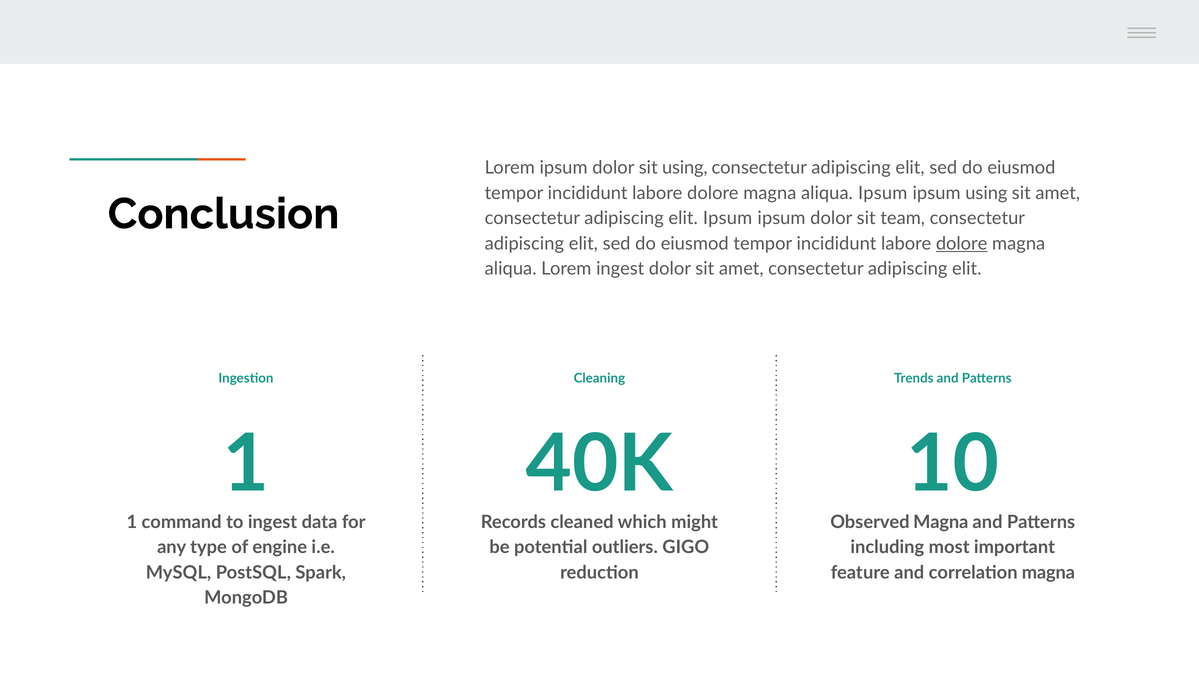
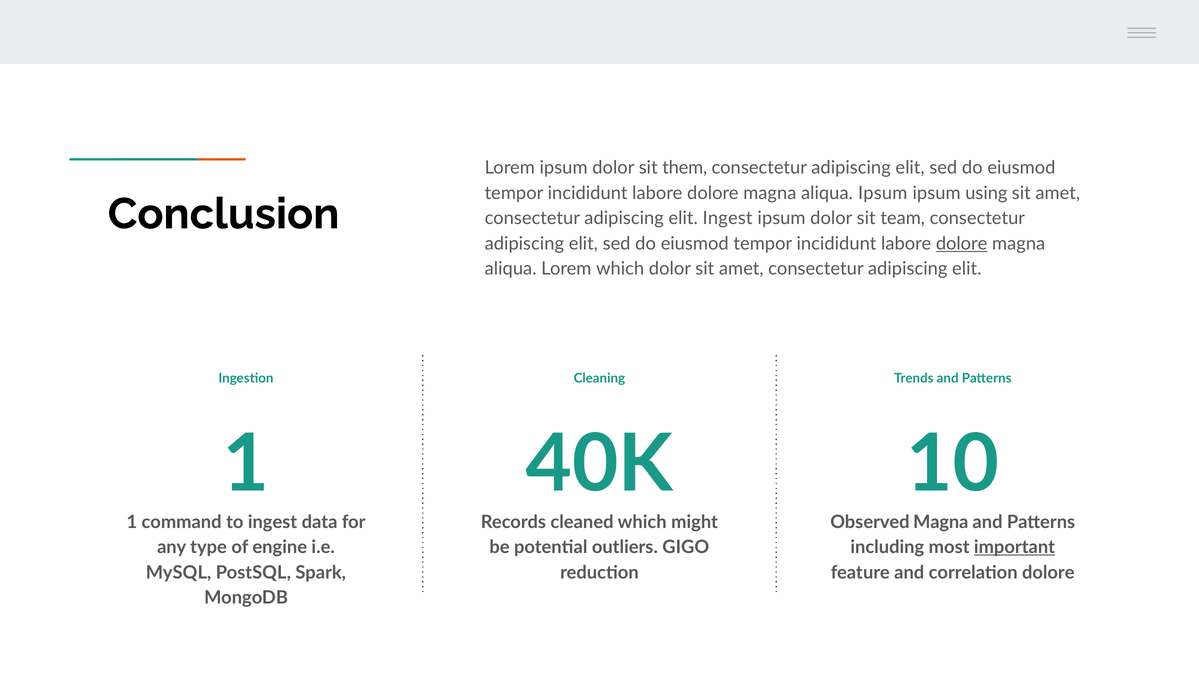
sit using: using -> them (685, 168)
elit Ipsum: Ipsum -> Ingest (728, 218)
Lorem ingest: ingest -> which (620, 269)
important underline: none -> present (1015, 547)
correlation magna: magna -> dolore (1048, 572)
